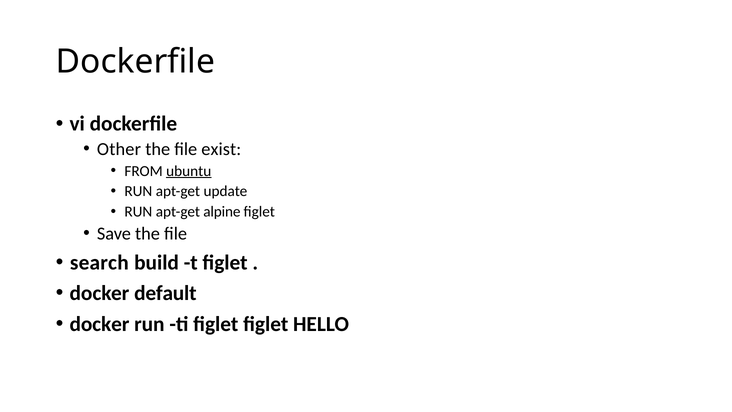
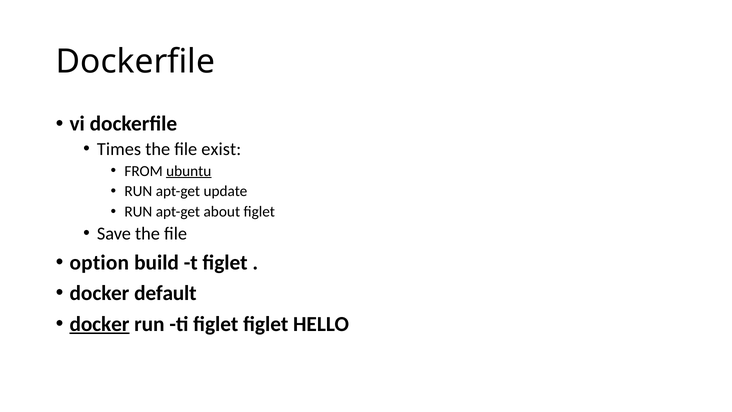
Other: Other -> Times (119, 149)
alpine: alpine -> about (222, 211)
search: search -> option (99, 262)
docker underline: none -> present (99, 324)
